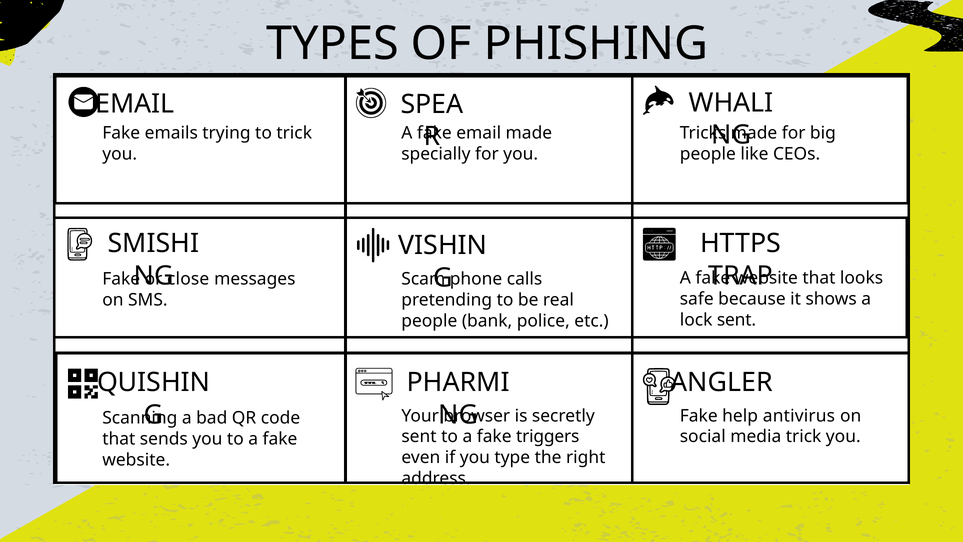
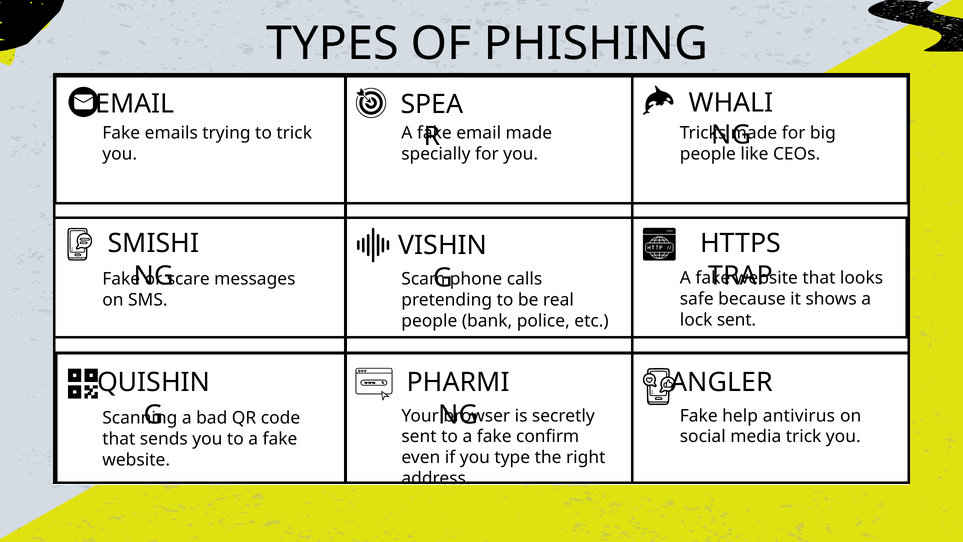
close: close -> scare (188, 279)
triggers: triggers -> confirm (548, 437)
